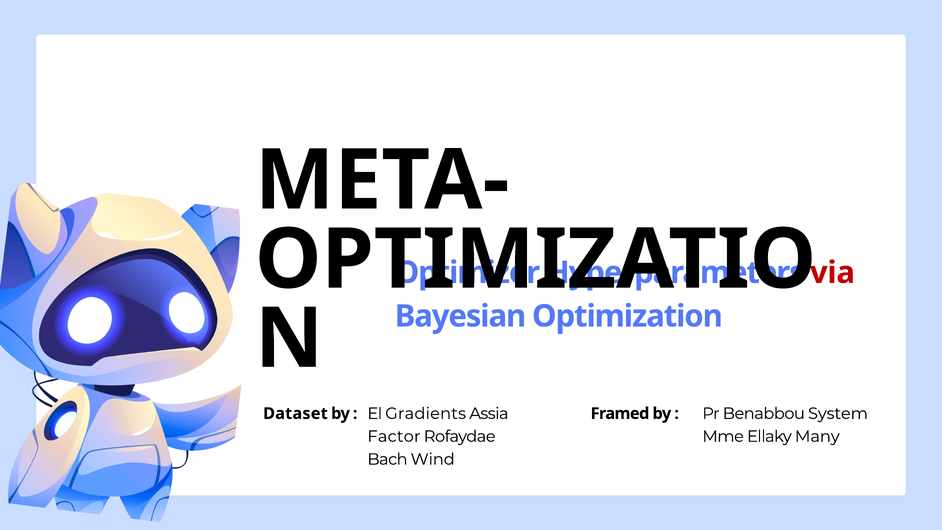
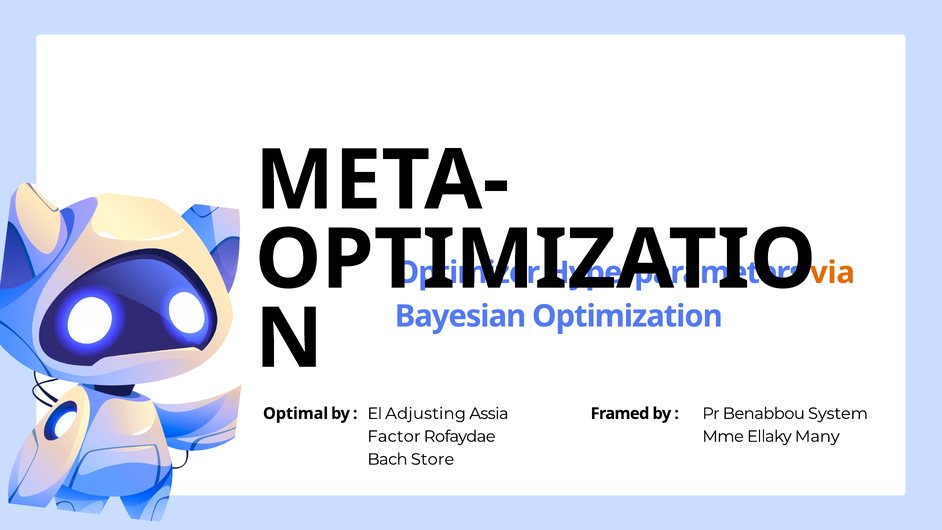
via colour: red -> orange (832, 273)
Dataset: Dataset -> Optimal (296, 413)
Gradients: Gradients -> Adjusting (426, 413)
Wind: Wind -> Store (433, 459)
